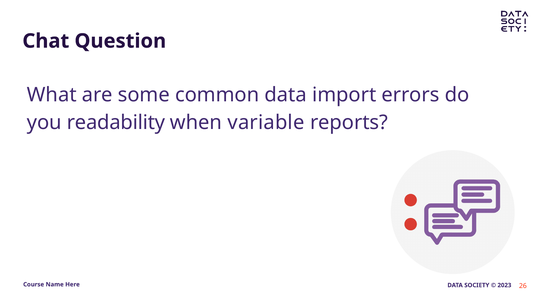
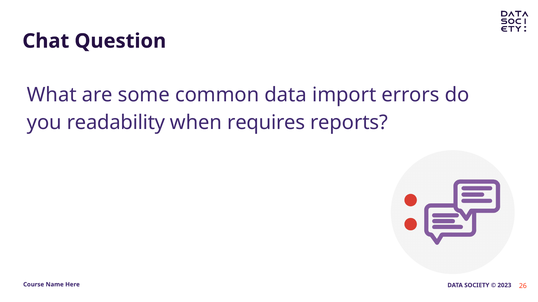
variable: variable -> requires (266, 123)
